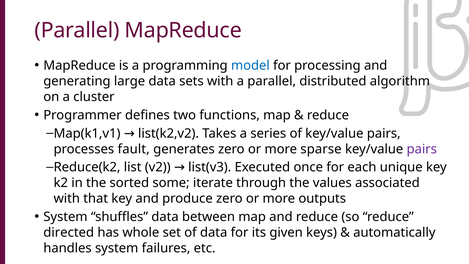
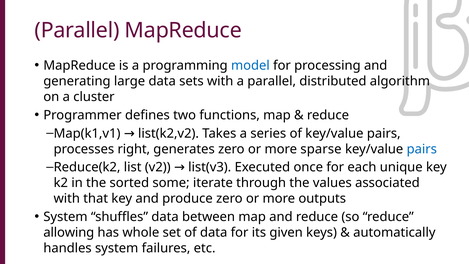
fault: fault -> right (134, 149)
pairs colour: purple -> blue (422, 149)
directed: directed -> allowing (69, 232)
